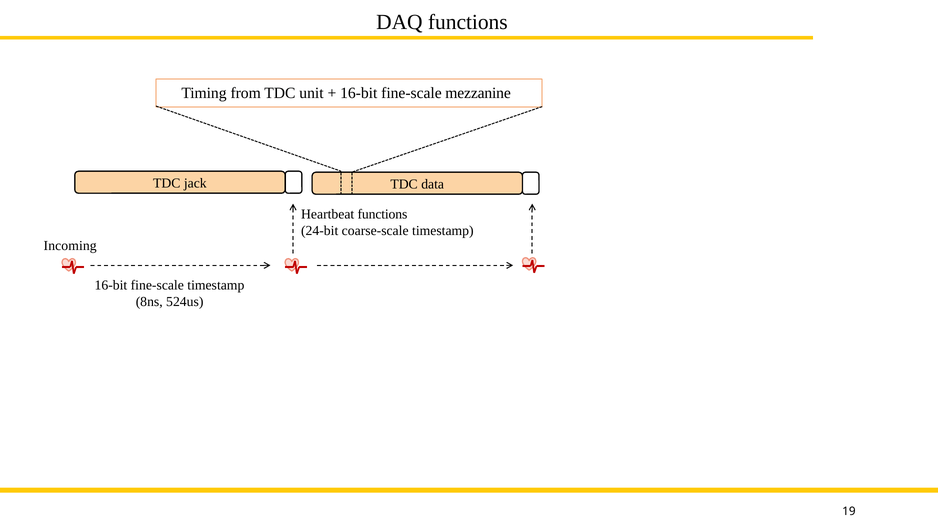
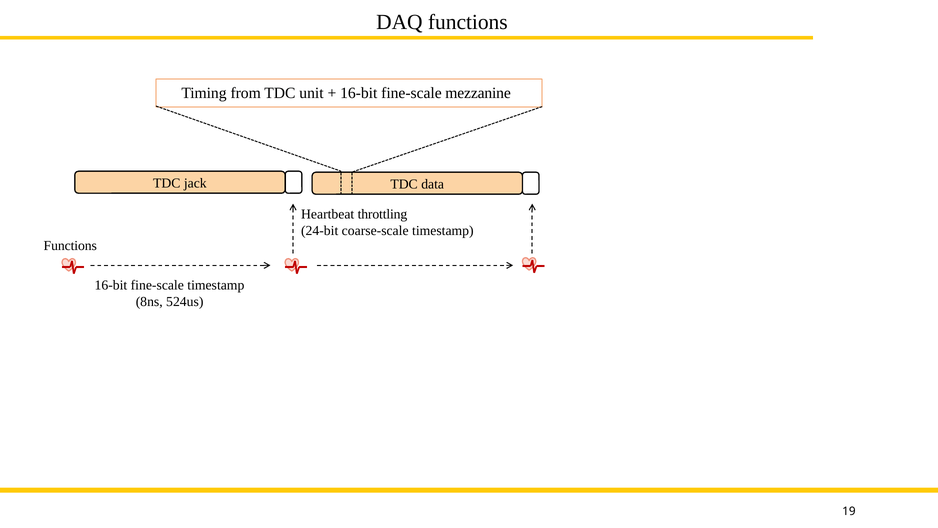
Heartbeat functions: functions -> throttling (382, 214)
Incoming: Incoming -> Functions (70, 245)
